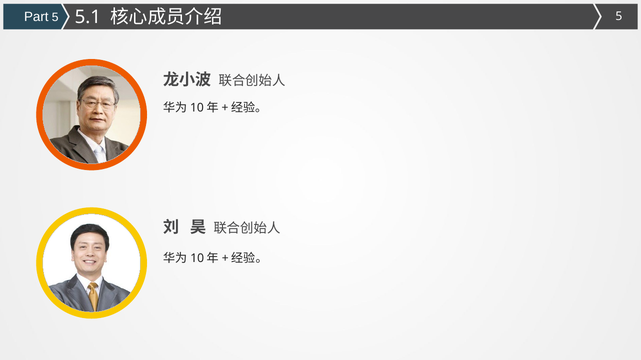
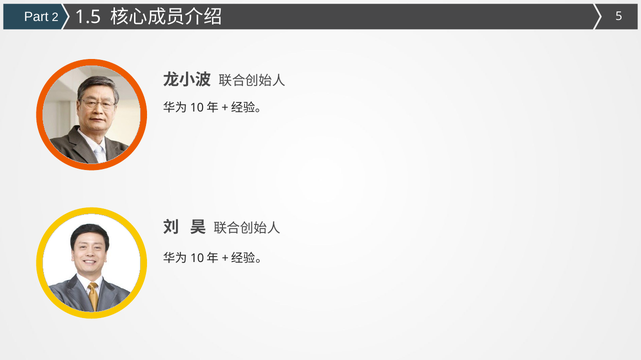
Part 5: 5 -> 2 (55, 17)
5.1: 5.1 -> 1.5 (88, 17)
